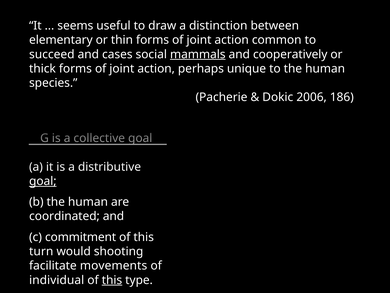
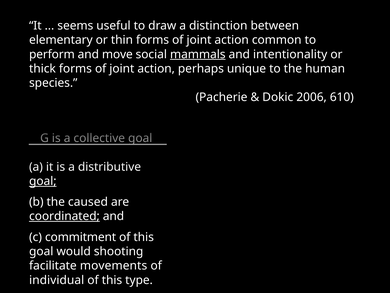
succeed: succeed -> perform (52, 54)
cases: cases -> move (117, 54)
cooperatively: cooperatively -> intentionality (290, 54)
186: 186 -> 610 (342, 97)
b the human: human -> caused (88, 202)
coordinated underline: none -> present (64, 216)
turn: turn -> goal (41, 251)
this underline: present -> none (112, 280)
